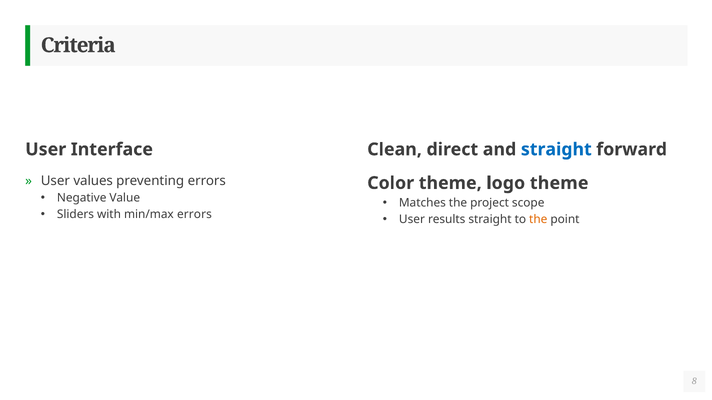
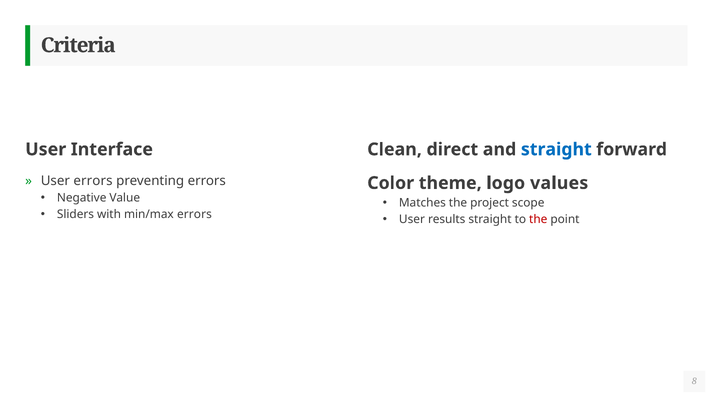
User values: values -> errors (93, 181)
logo theme: theme -> values (559, 183)
the colour: orange -> red (538, 220)
